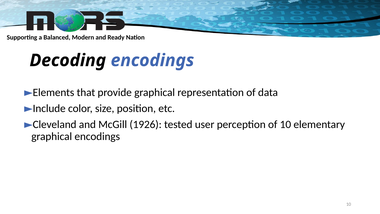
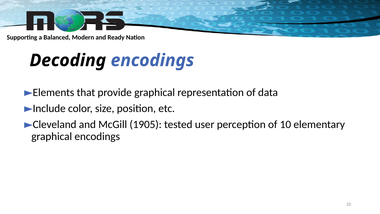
1926: 1926 -> 1905 (146, 124)
